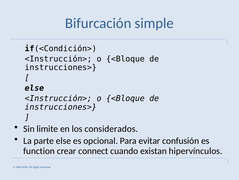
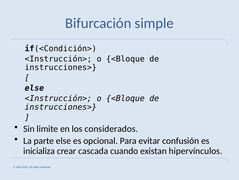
function: function -> inicializa (39, 150)
connect: connect -> cascada (93, 150)
